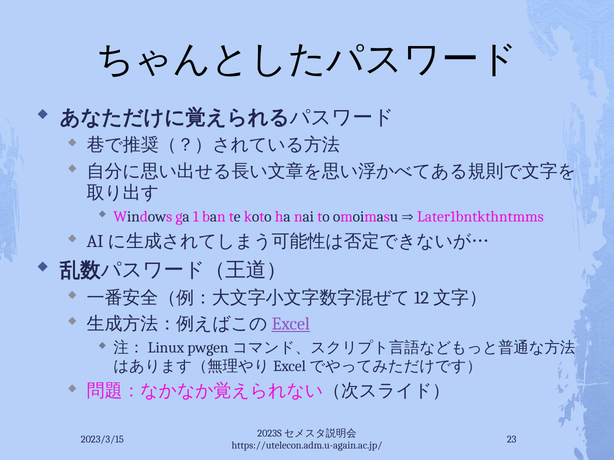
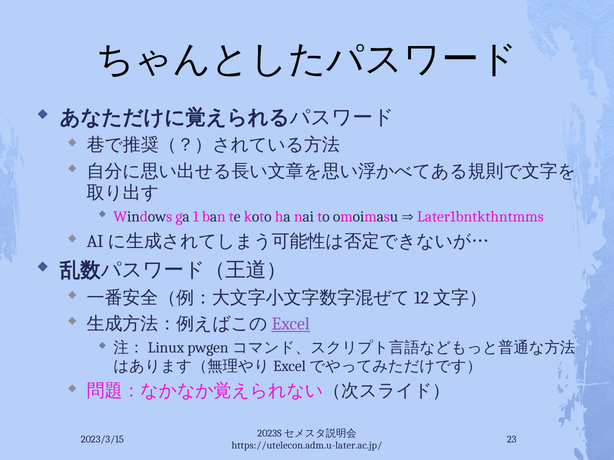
https://utelecon.adm.u-again.ac.jp/: https://utelecon.adm.u-again.ac.jp/ -> https://utelecon.adm.u-later.ac.jp/ (307, 446)
